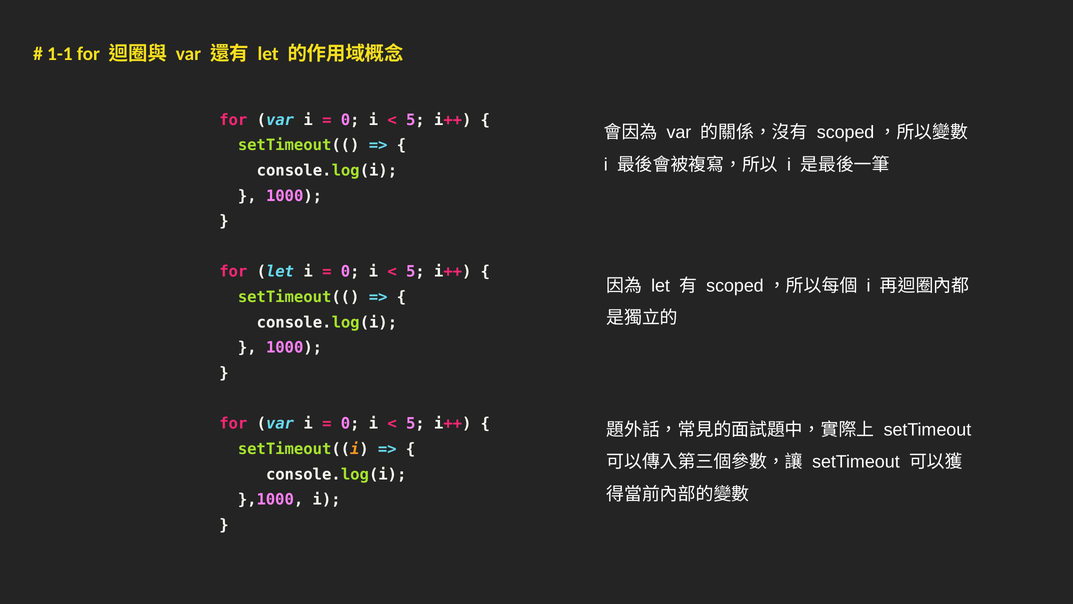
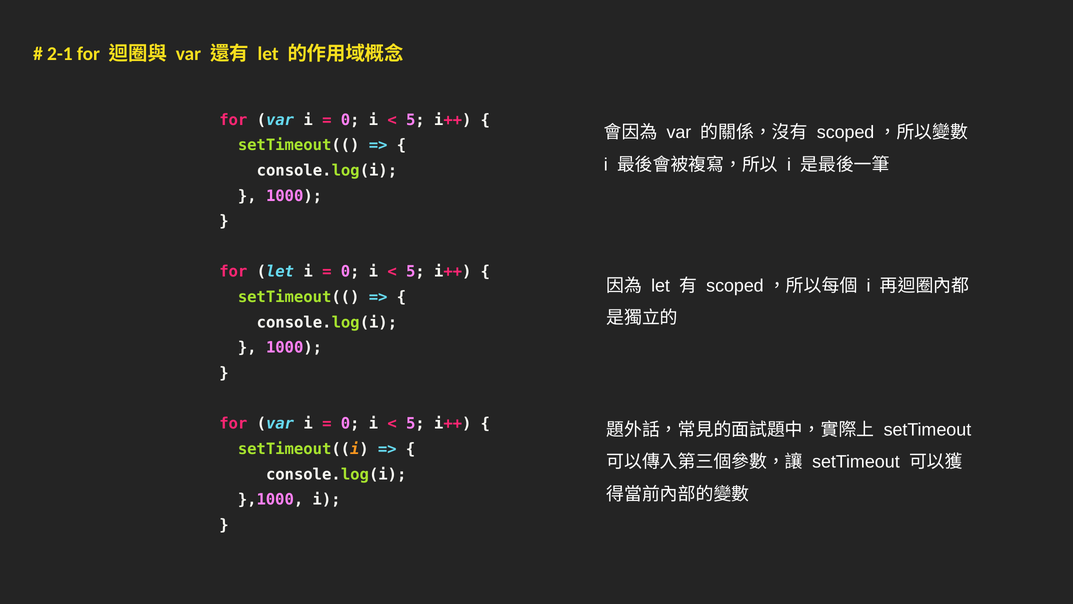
1-1: 1-1 -> 2-1 (60, 54)
